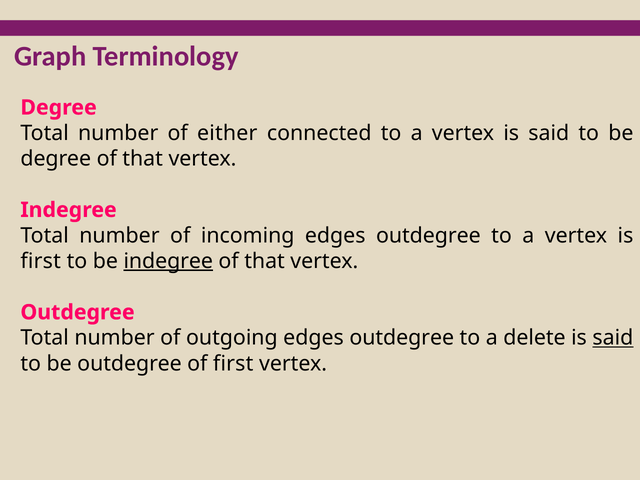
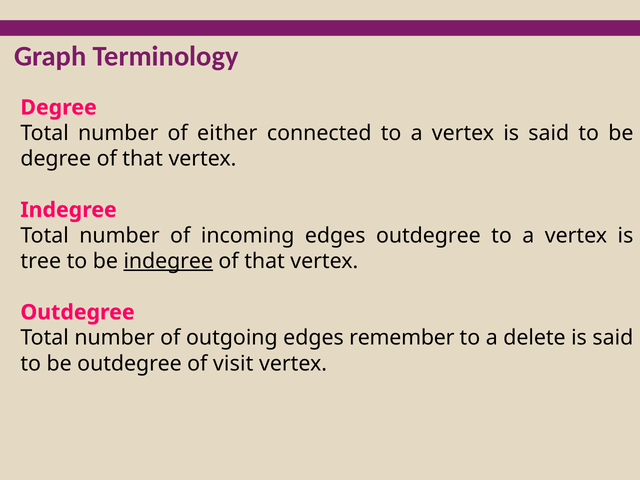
first: first -> tree (41, 261)
outgoing edges outdegree: outdegree -> remember (402, 338)
said underline: present -> none (613, 338)
of first: first -> visit (233, 364)
